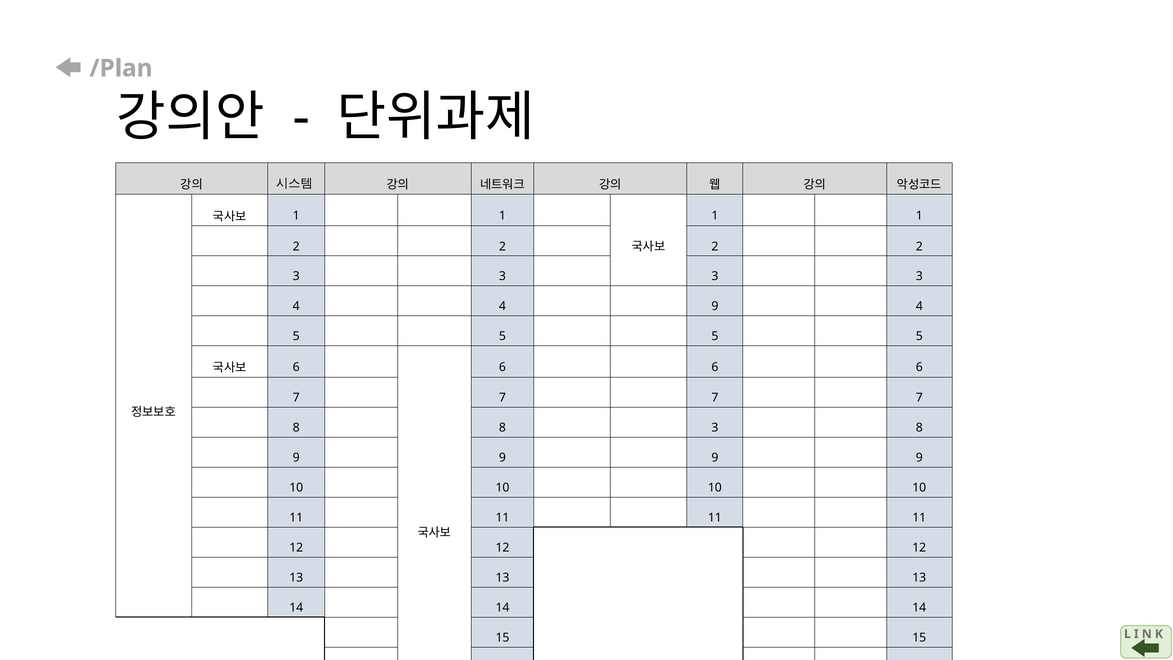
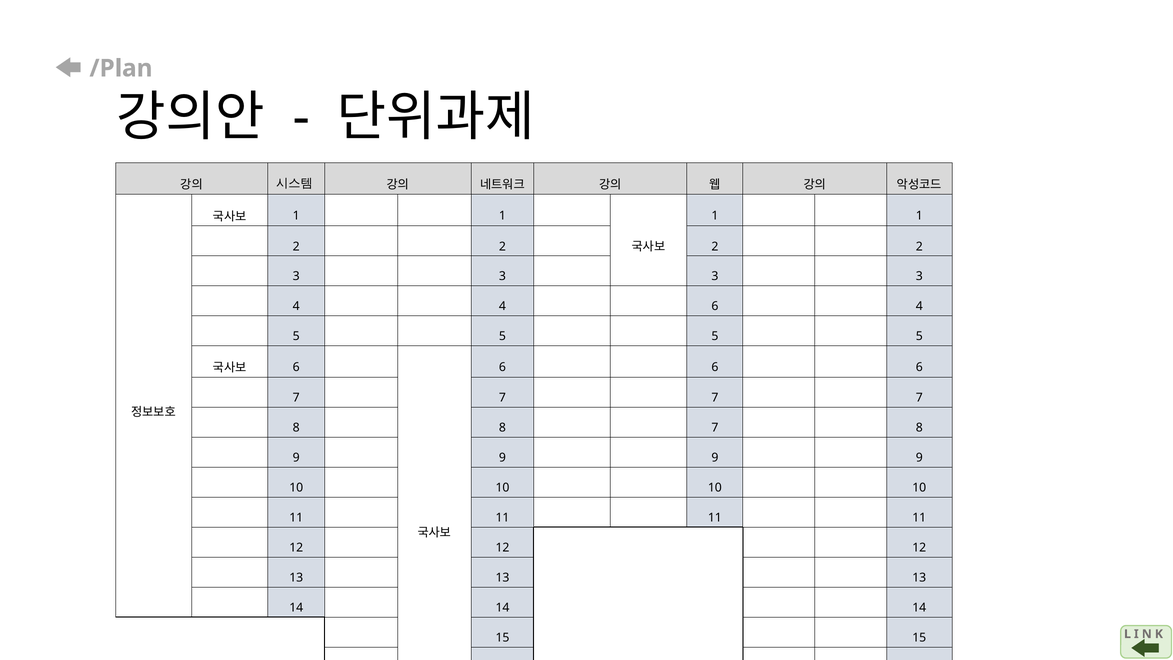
4 9: 9 -> 6 (715, 306)
8 3: 3 -> 7 (715, 428)
